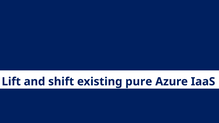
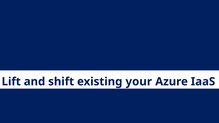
pure: pure -> your (139, 82)
